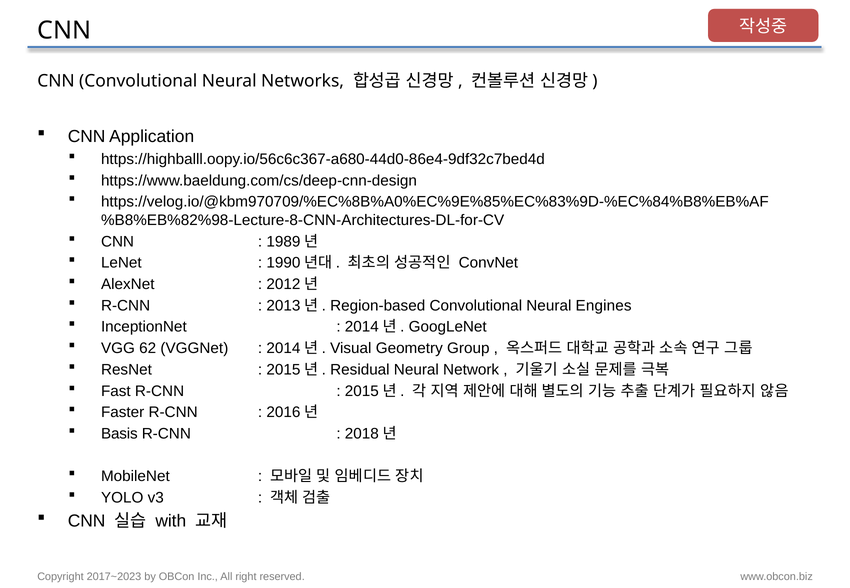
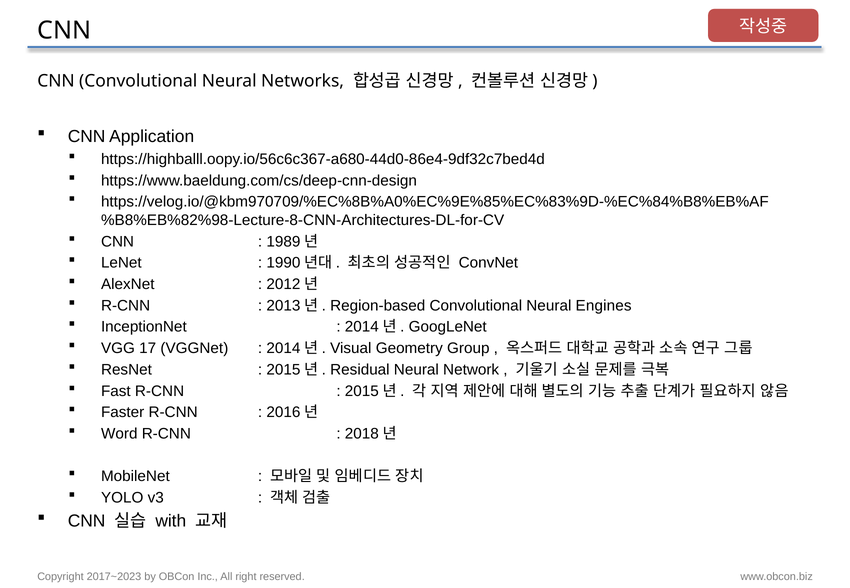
62: 62 -> 17 (148, 349)
Basis: Basis -> Word (119, 434)
